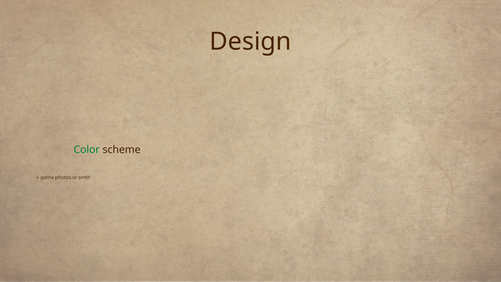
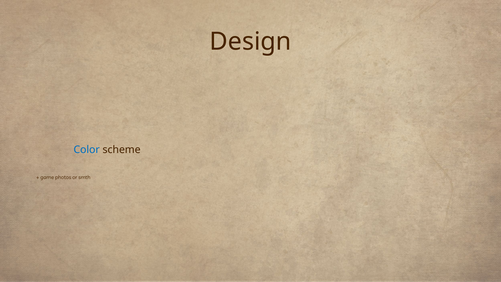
Color colour: green -> blue (87, 150)
